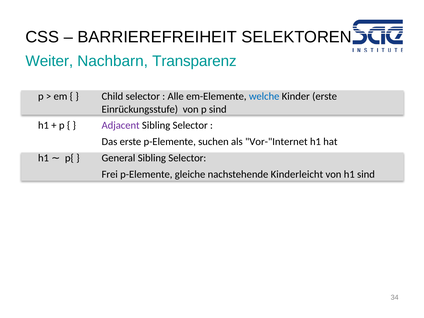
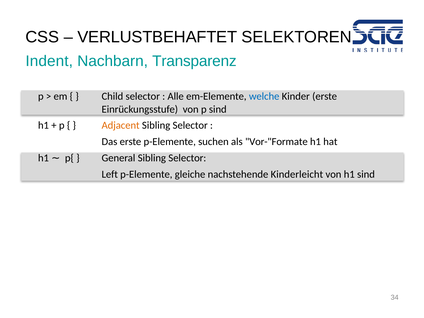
BARRIEREFREIHEIT: BARRIEREFREIHEIT -> VERLUSTBEHAFTET (157, 37)
Weiter: Weiter -> Indent (49, 61)
Adjacent colour: purple -> orange (121, 125)
Vor-"Internet: Vor-"Internet -> Vor-"Formate (276, 142)
Frei: Frei -> Left (110, 174)
